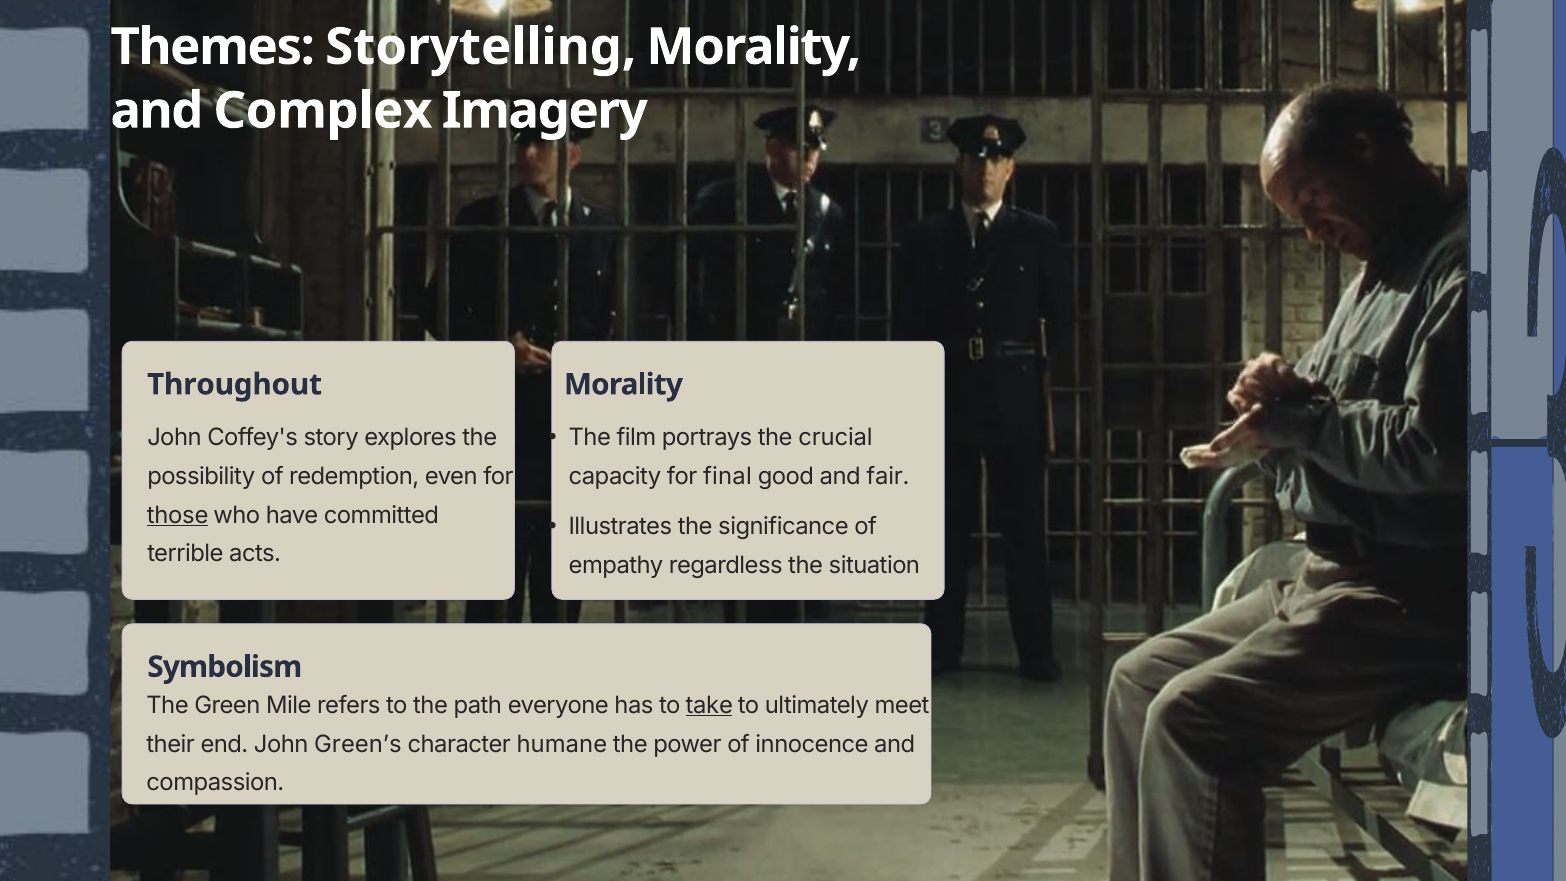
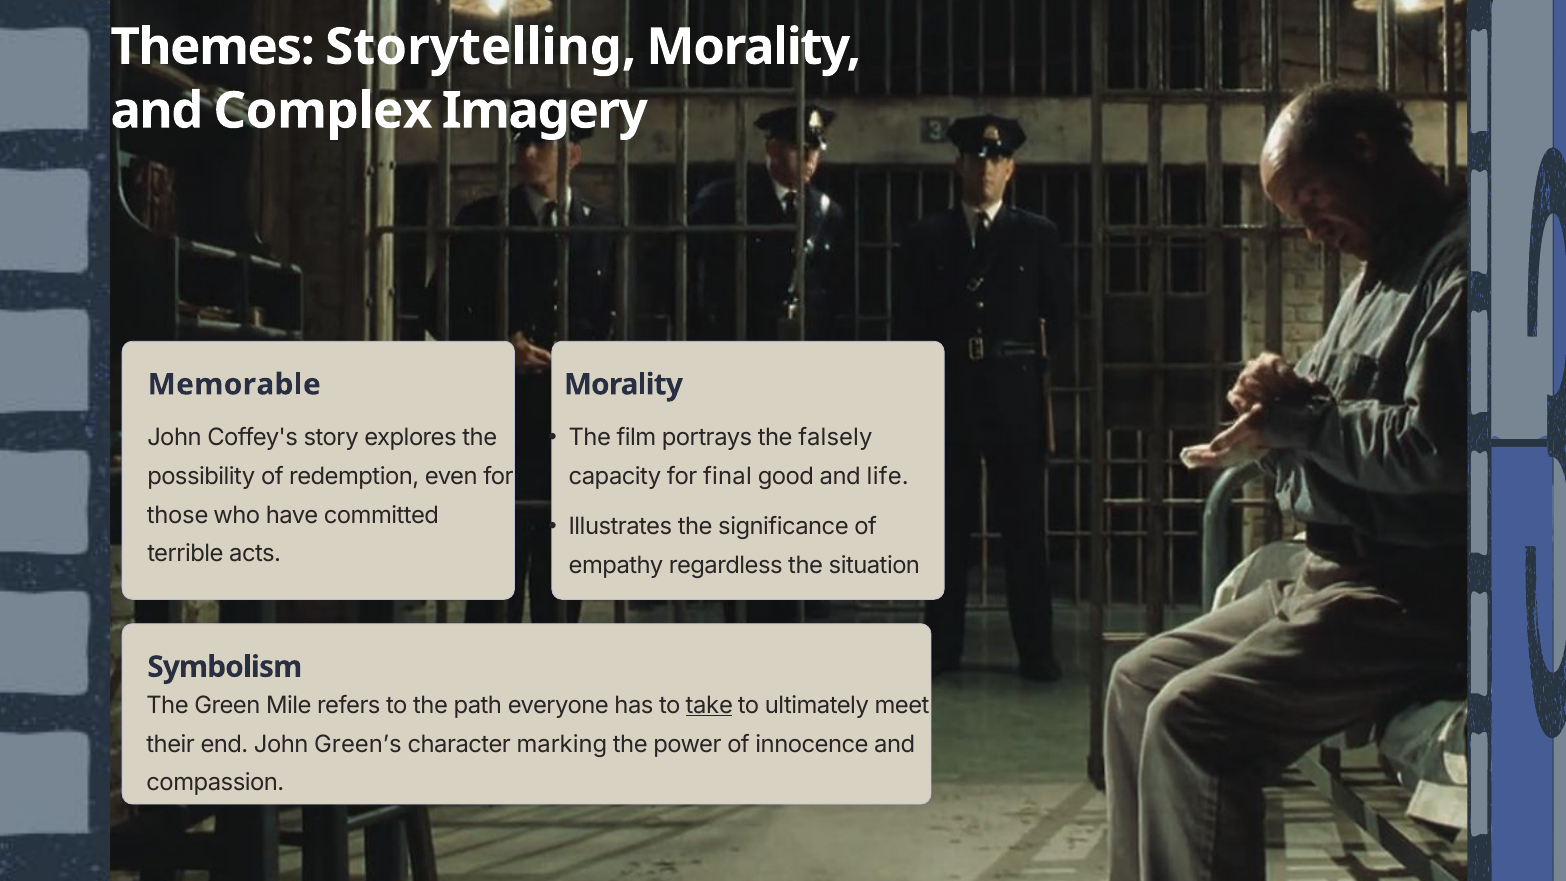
Throughout: Throughout -> Memorable (234, 385)
crucial: crucial -> falsely (835, 438)
fair: fair -> life (888, 476)
those underline: present -> none (178, 515)
humane: humane -> marking (562, 744)
